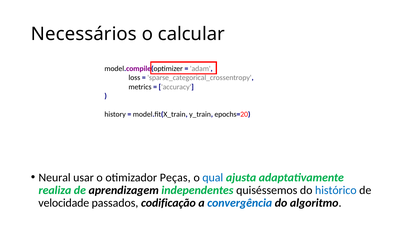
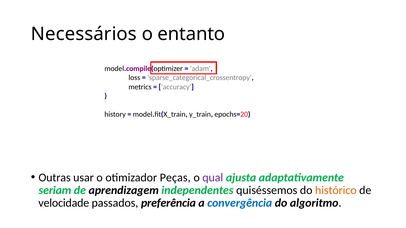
calcular: calcular -> entanto (191, 34)
Neural: Neural -> Outras (55, 178)
qual colour: blue -> purple (213, 178)
realiza: realiza -> seriam (55, 191)
histórico colour: blue -> orange (336, 191)
codificação: codificação -> preferência (168, 203)
